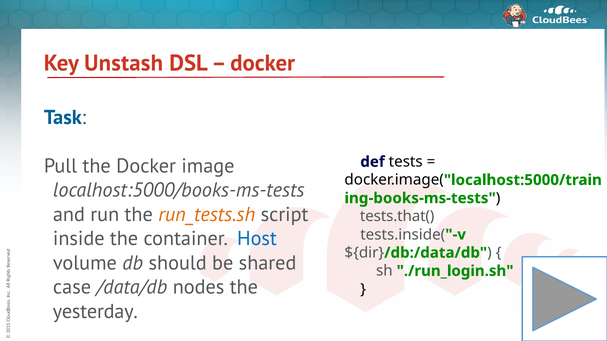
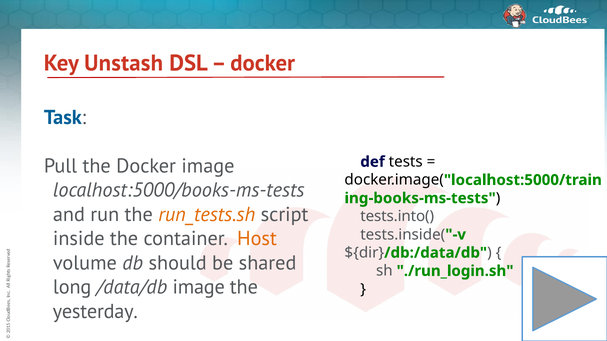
tests.that(: tests.that( -> tests.into( (397, 217)
Host colour: blue -> orange (257, 239)
case: case -> long (72, 288)
/data/db nodes: nodes -> image (199, 288)
